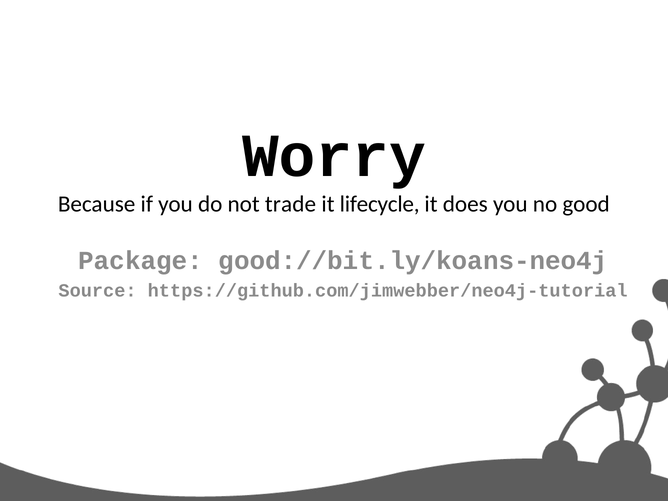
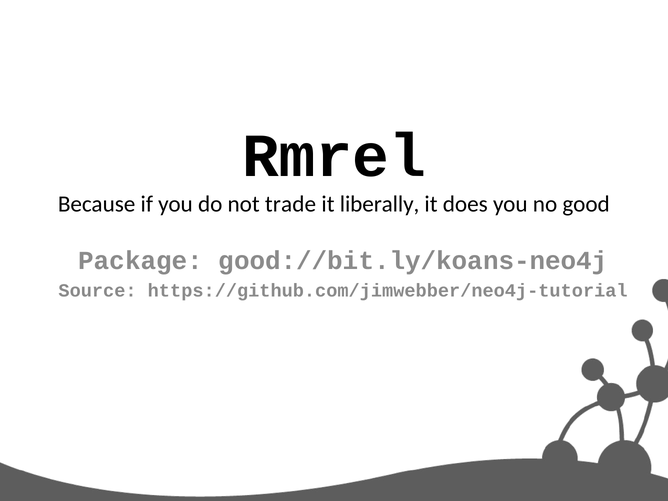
Worry: Worry -> Rmrel (334, 156)
lifecycle: lifecycle -> liberally (380, 204)
